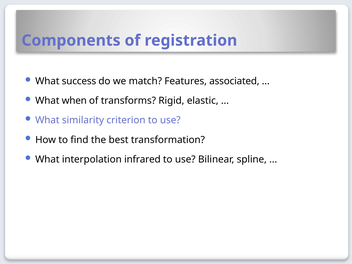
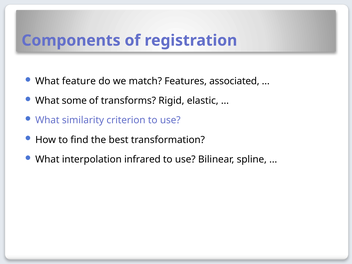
success: success -> feature (79, 81)
when: when -> some (74, 101)
